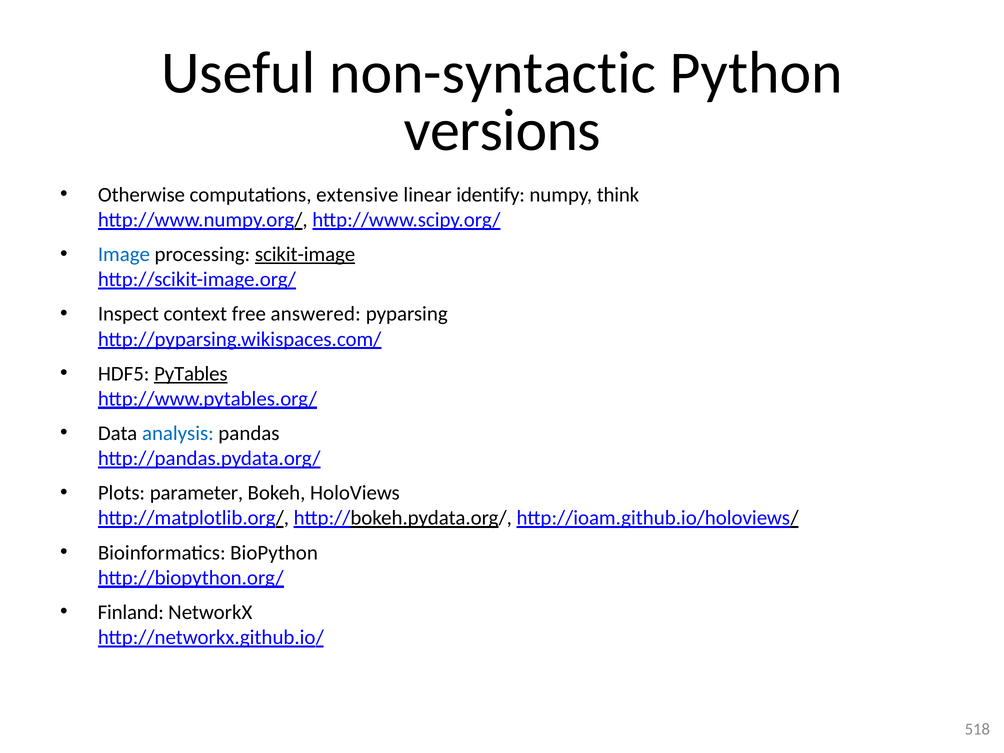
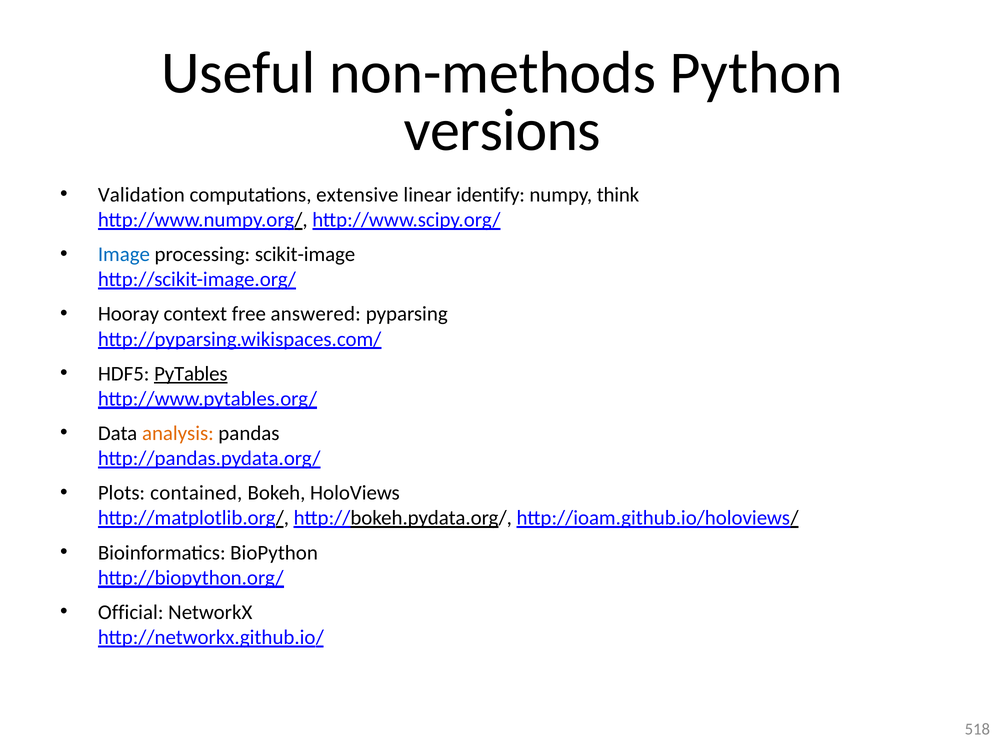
non-syntactic: non-syntactic -> non-methods (493, 73)
Otherwise: Otherwise -> Validation (141, 195)
scikit-image underline: present -> none (305, 254)
Inspect: Inspect -> Hooray (128, 314)
analysis colour: blue -> orange (178, 433)
parameter: parameter -> contained (196, 493)
Finland: Finland -> Official (131, 612)
